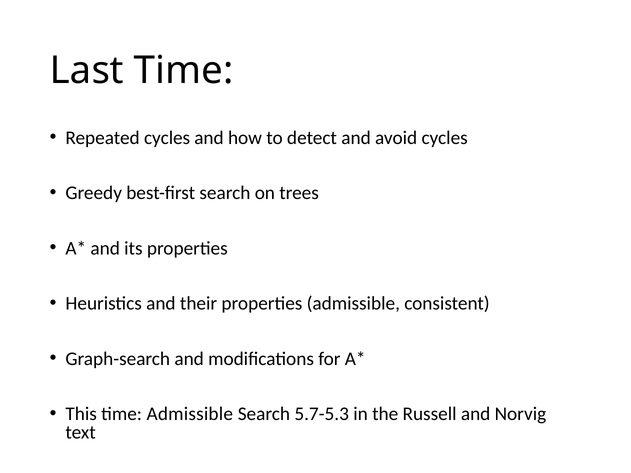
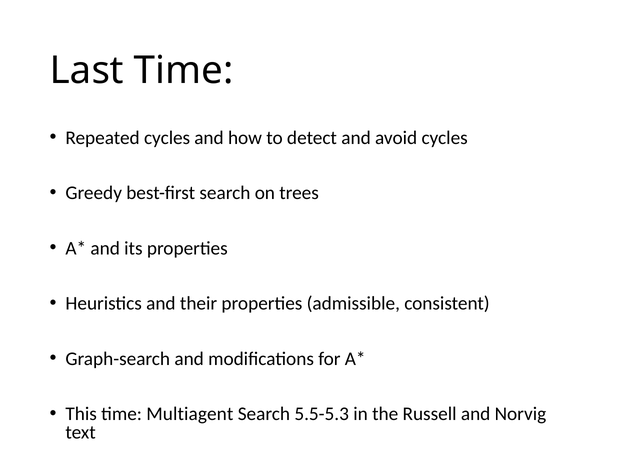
time Admissible: Admissible -> Multiagent (190, 414)
5.7-5.3: 5.7-5.3 -> 5.5-5.3 (322, 414)
